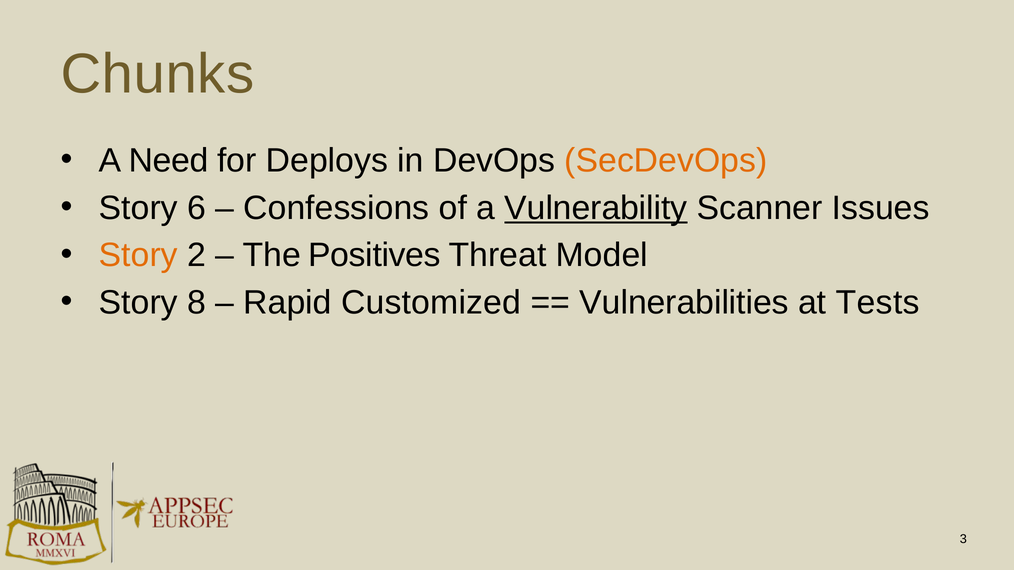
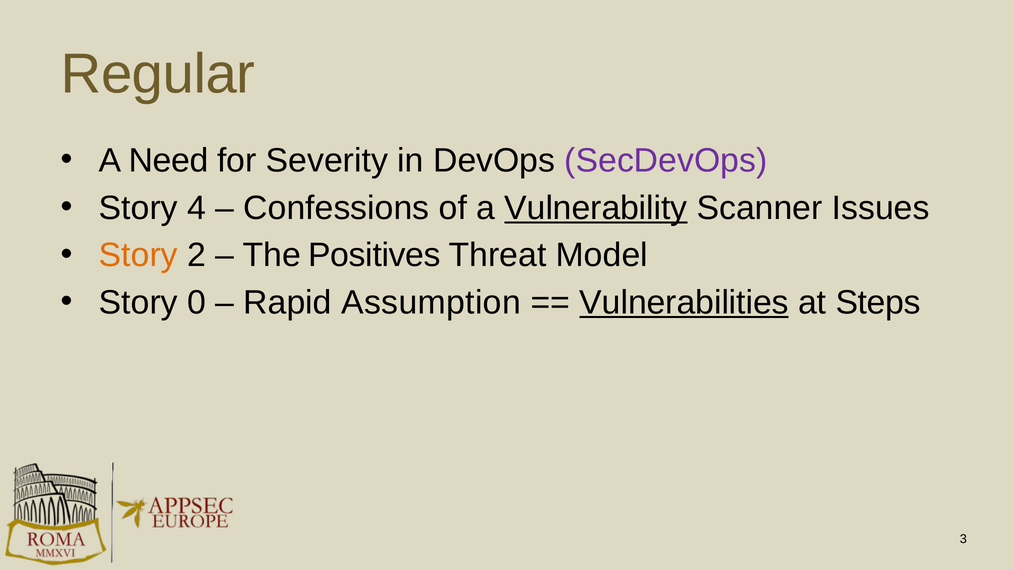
Chunks: Chunks -> Regular (158, 74)
Deploys: Deploys -> Severity (327, 161)
SecDevOps colour: orange -> purple (666, 161)
6: 6 -> 4 (196, 208)
8: 8 -> 0 (196, 303)
Customized: Customized -> Assumption (431, 303)
Vulnerabilities underline: none -> present (684, 303)
Tests: Tests -> Steps (878, 303)
